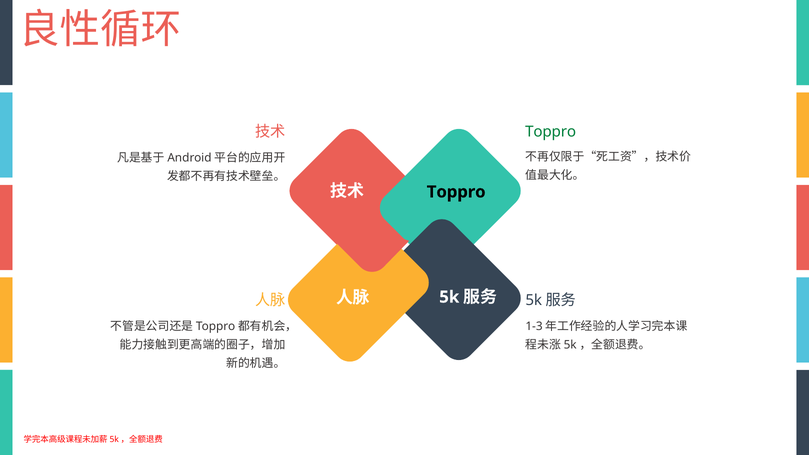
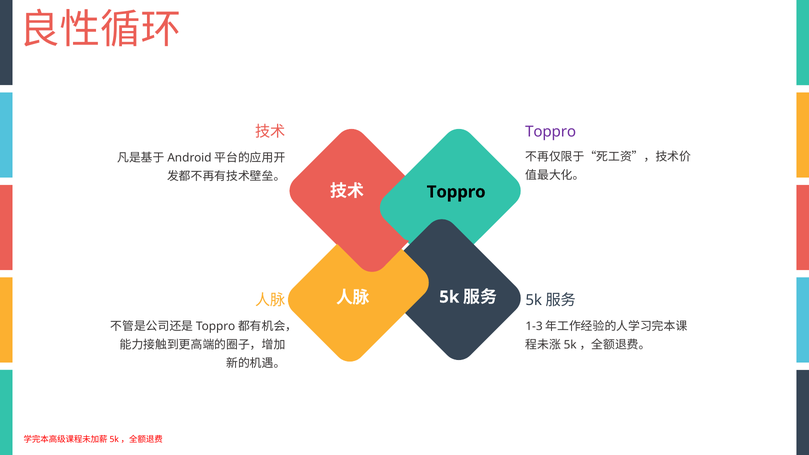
Toppro colour: green -> purple (551, 132)
